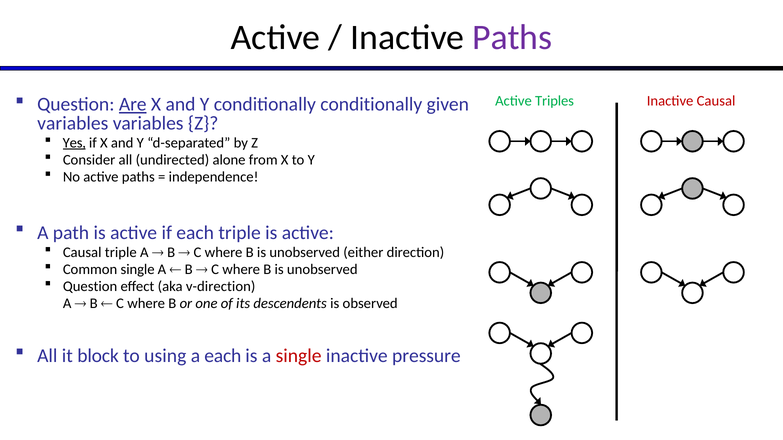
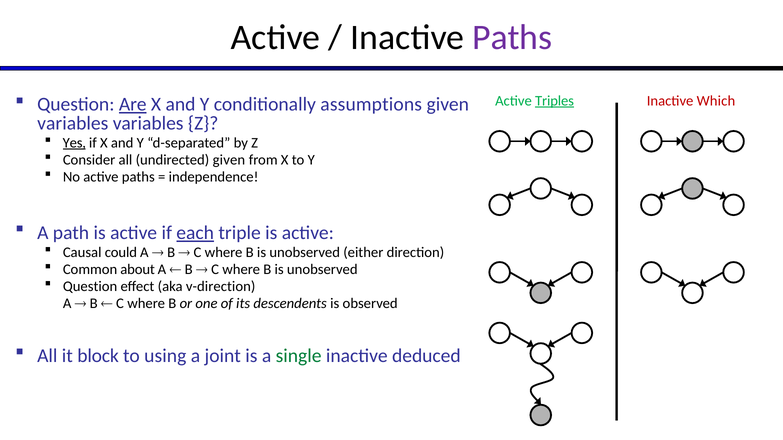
conditionally conditionally: conditionally -> assumptions (371, 104)
Triples underline: none -> present (555, 101)
Inactive Causal: Causal -> Which (716, 101)
undirected alone: alone -> given (229, 160)
each underline: none -> present (195, 233)
Causal triple: triple -> could (121, 253)
Common single: single -> about (138, 270)
a each: each -> joint (223, 356)
single colour: red -> green (299, 356)
pressure: pressure -> deduced (426, 356)
